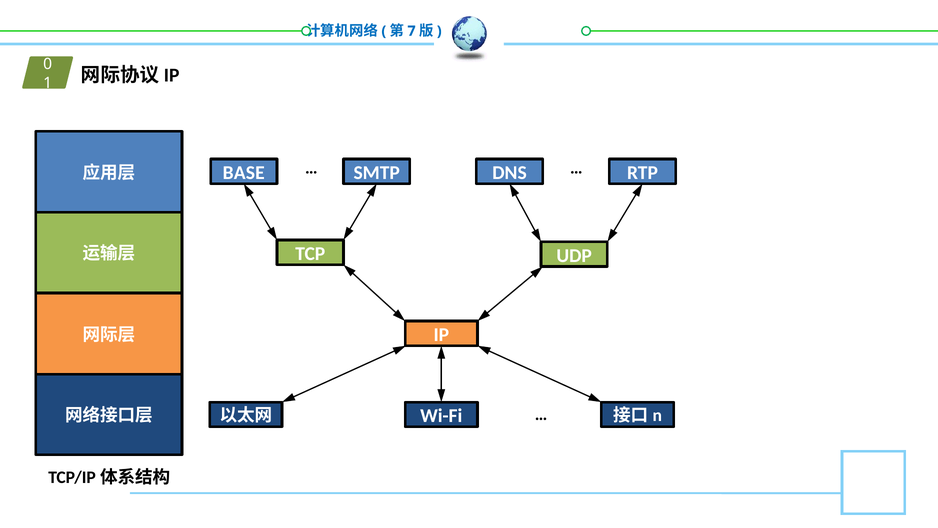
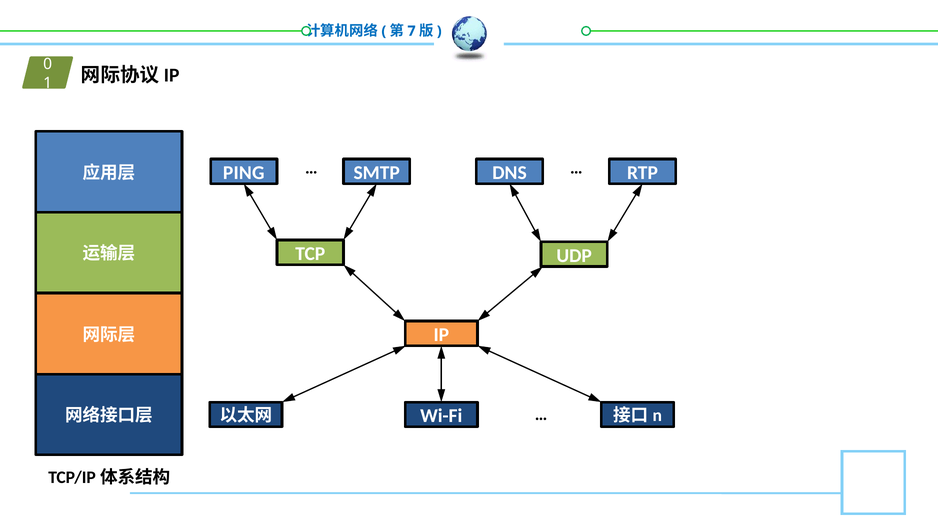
BASE: BASE -> PING (244, 173)
